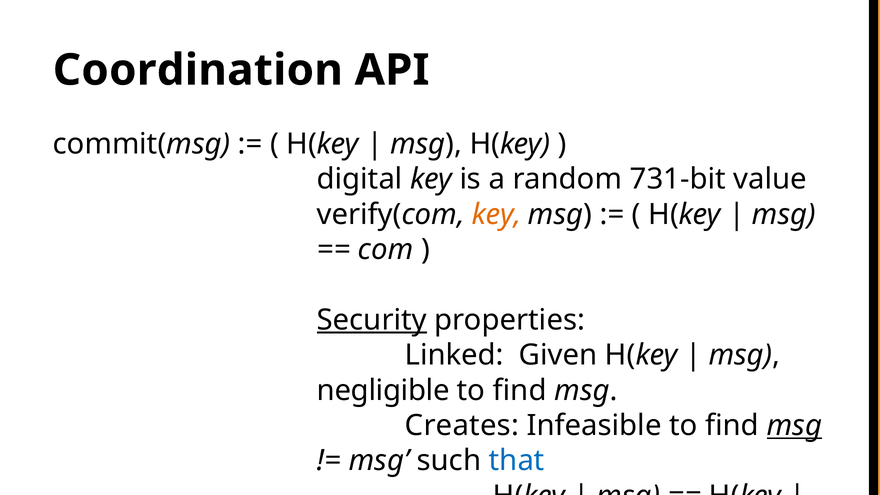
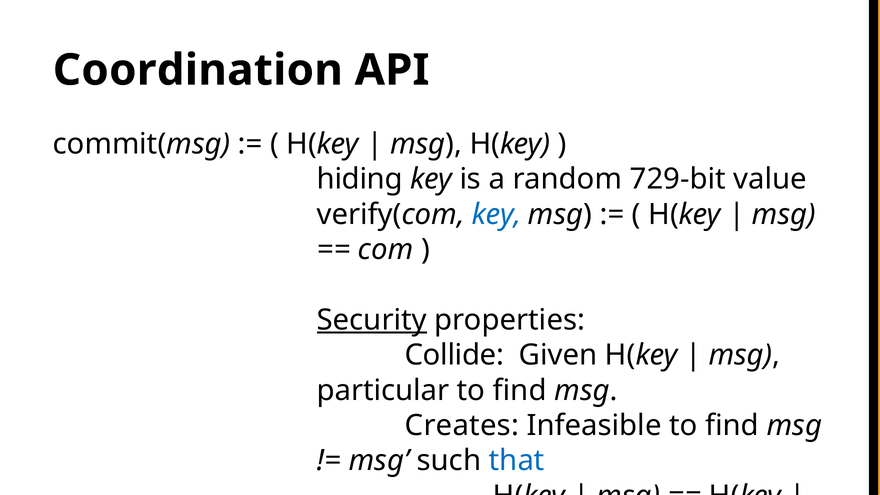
digital: digital -> hiding (360, 179)
731-bit: 731-bit -> 729-bit (678, 179)
key colour: orange -> blue (496, 214)
Linked: Linked -> Collide (454, 355)
negligible: negligible -> particular (383, 390)
msg underline: present -> none (794, 426)
